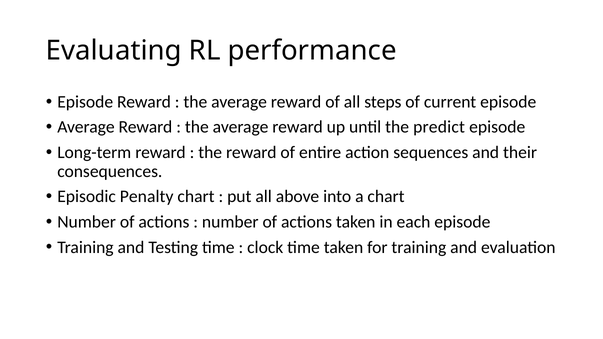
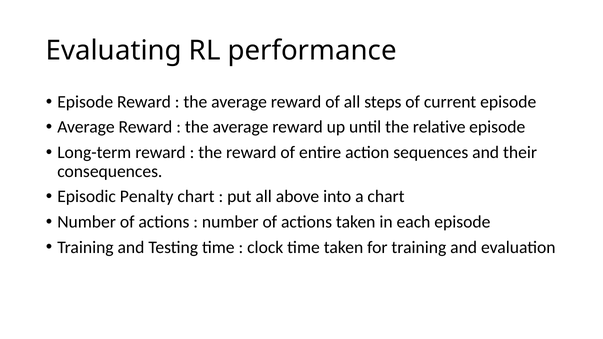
predict: predict -> relative (439, 127)
